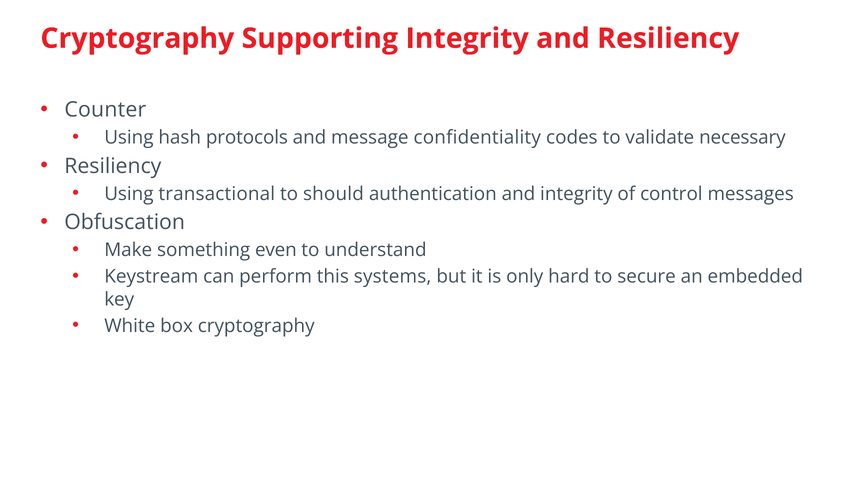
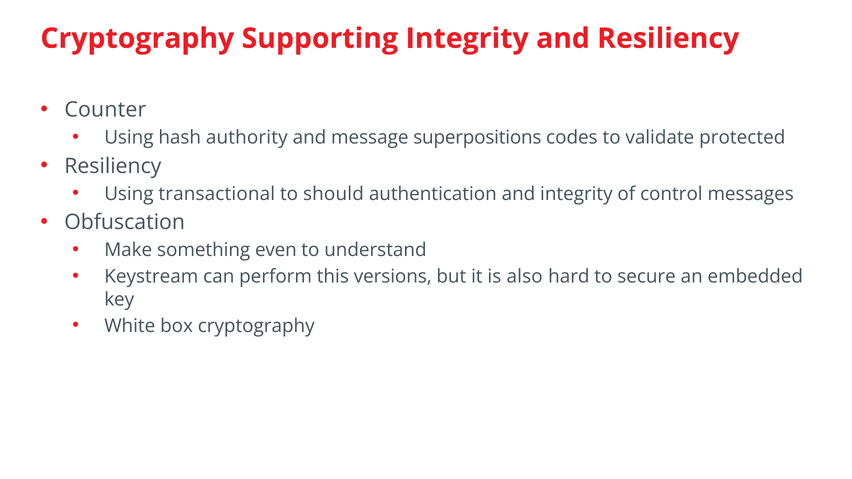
protocols: protocols -> authority (247, 138)
confidentiality: confidentiality -> superpositions (477, 138)
necessary: necessary -> protected (742, 138)
systems: systems -> versions (393, 277)
only: only -> also (525, 277)
